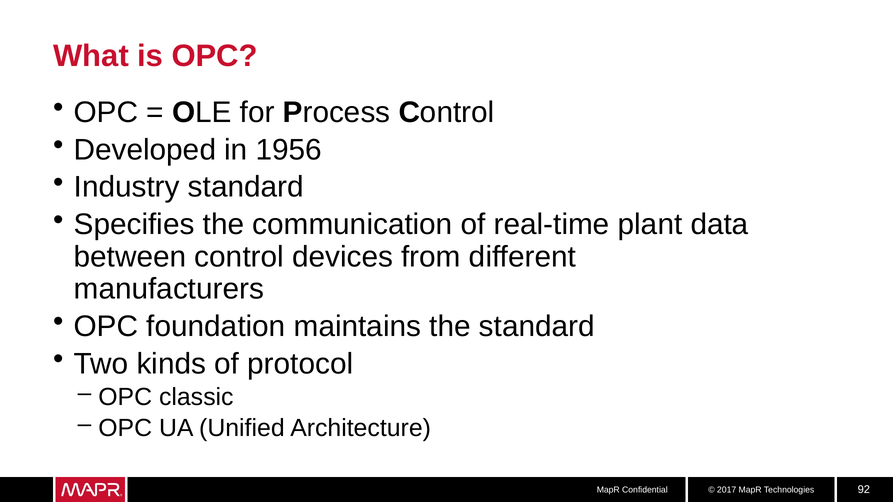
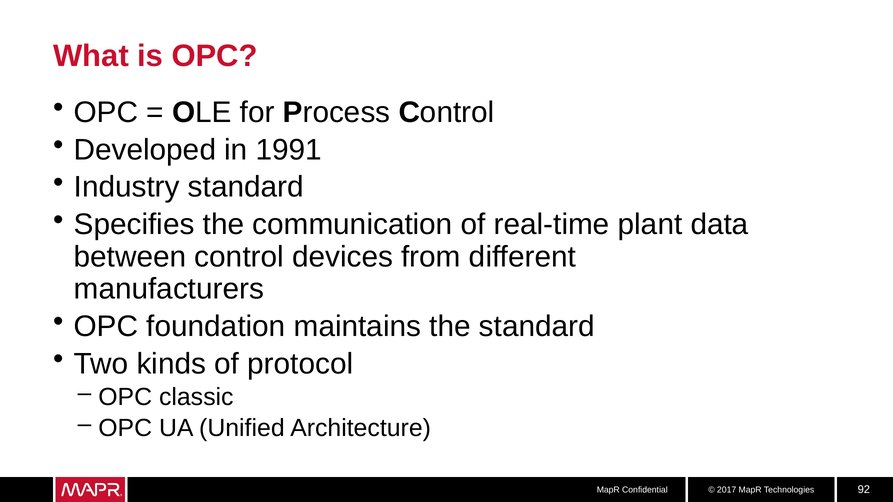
1956: 1956 -> 1991 (289, 150)
